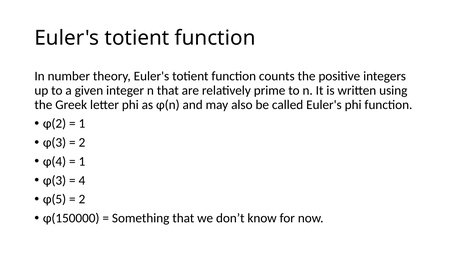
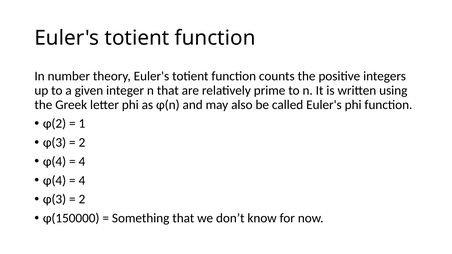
1: 1 -> 4 (82, 162)
φ(3: φ(3 -> φ(4 (55, 181)
φ(5: φ(5 -> φ(3 (55, 199)
